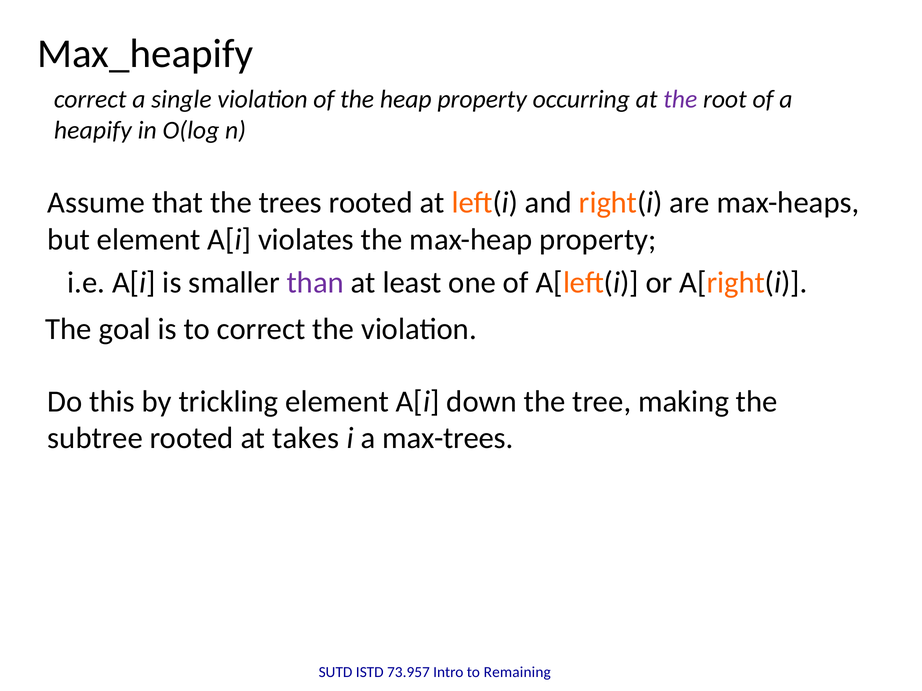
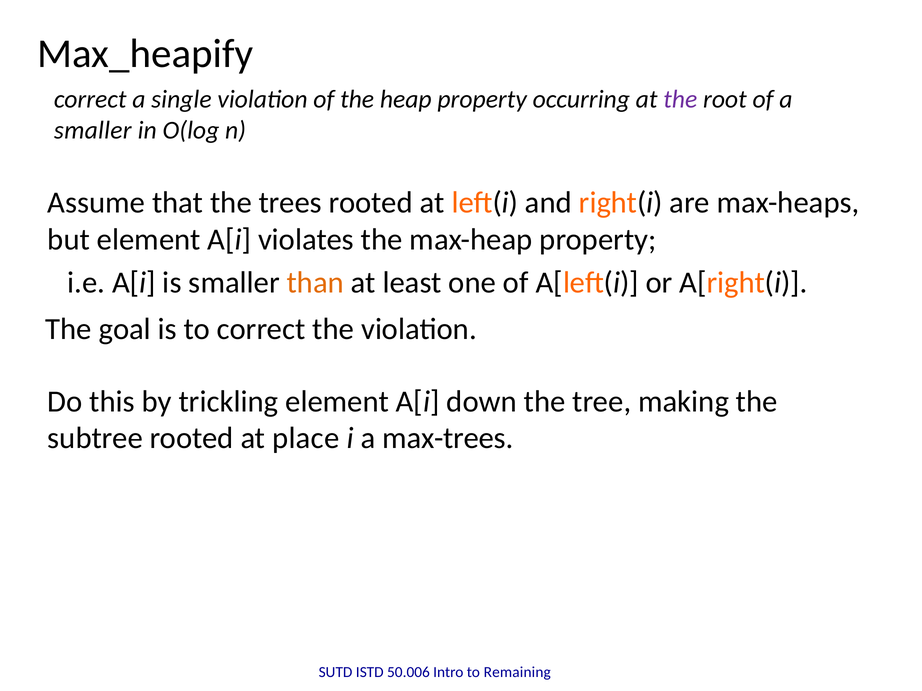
heapify: heapify -> smaller (93, 130)
than colour: purple -> orange (315, 283)
takes: takes -> place (306, 439)
73.957: 73.957 -> 50.006 (408, 673)
